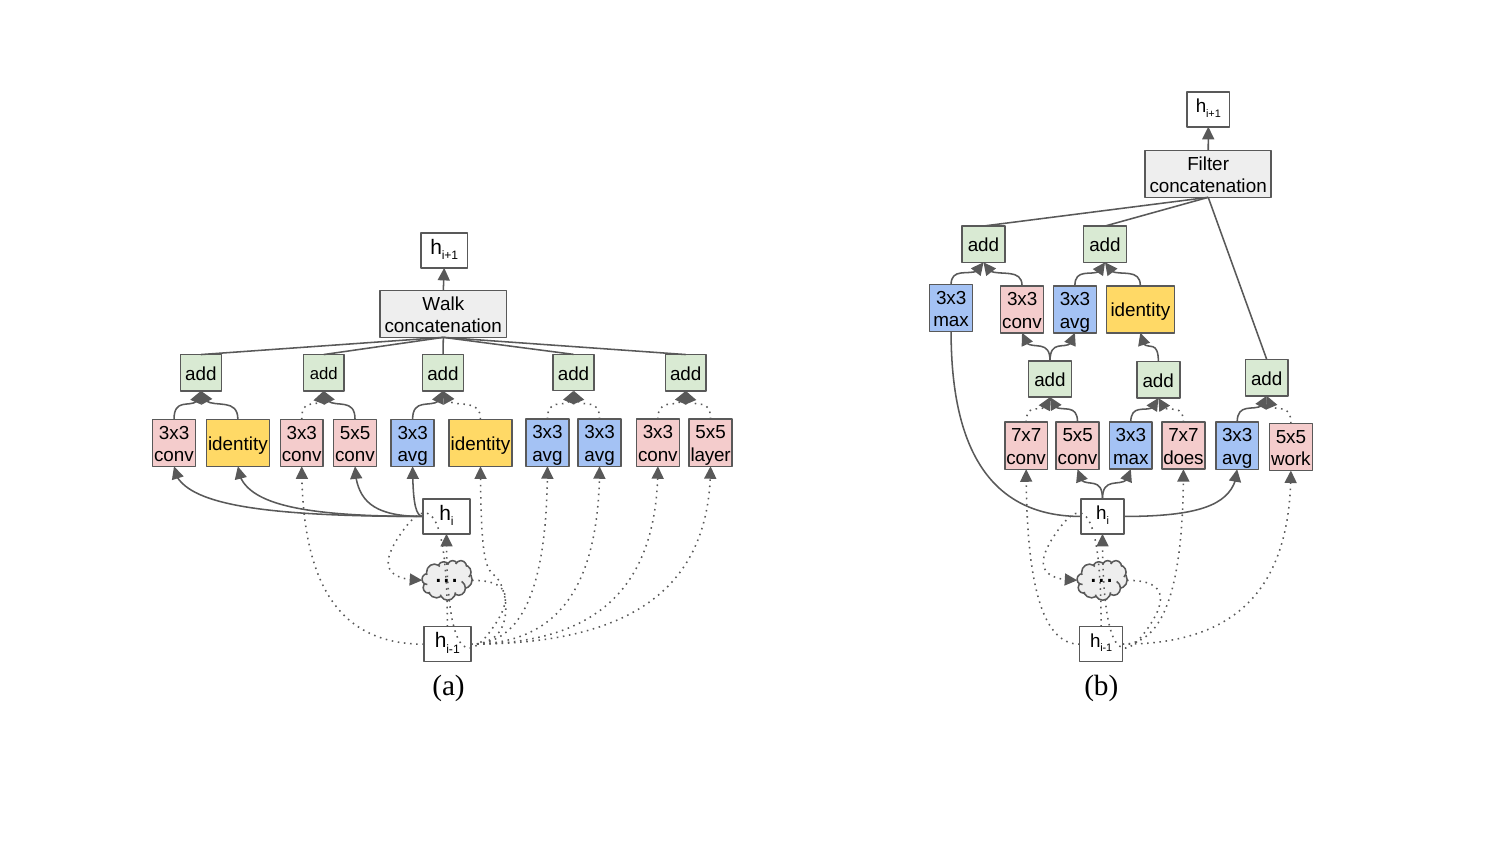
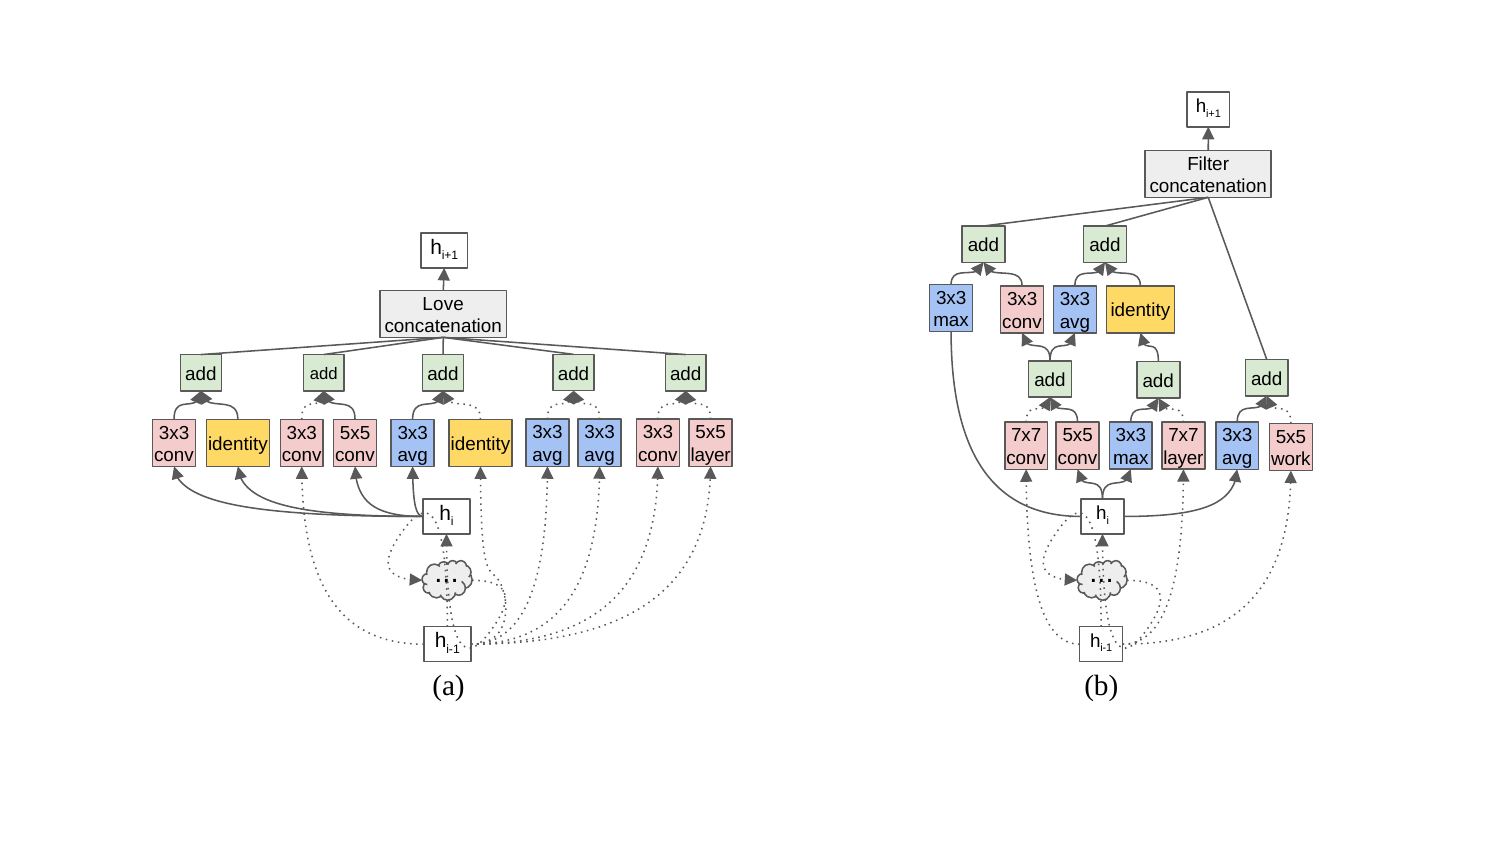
Walk: Walk -> Love (443, 304)
does: does -> layer (1183, 458)
